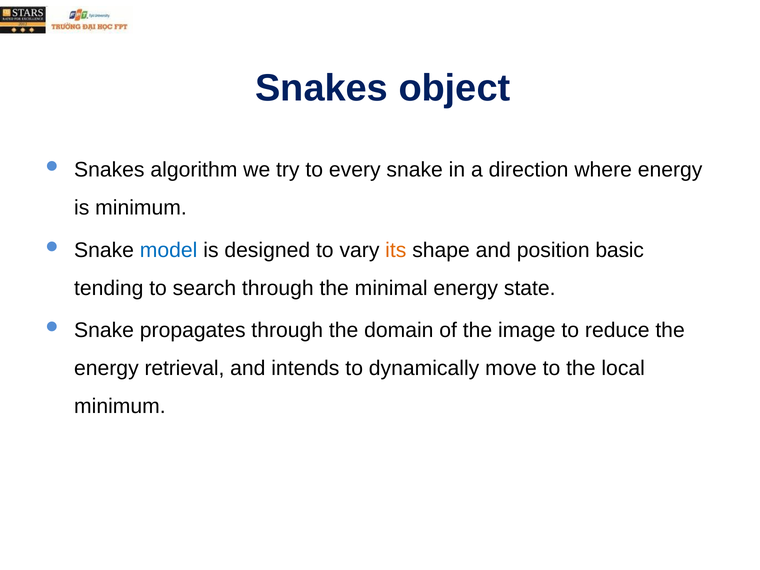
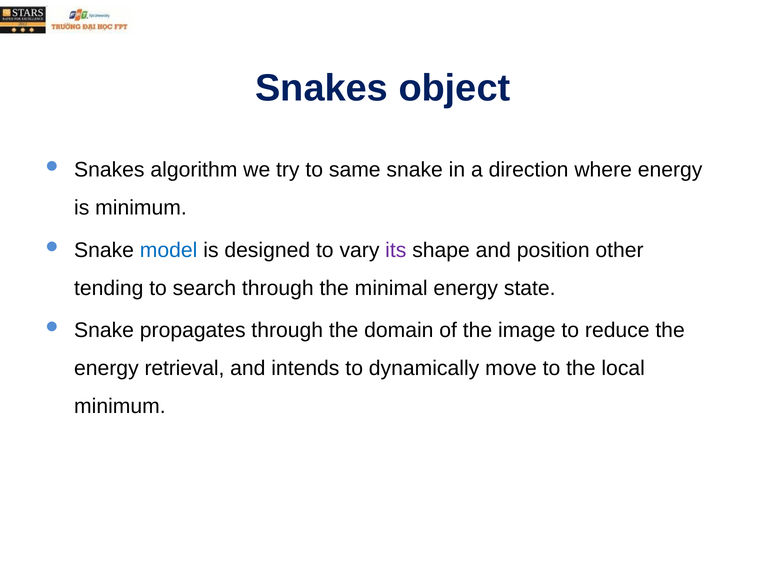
every: every -> same (355, 170)
its colour: orange -> purple (396, 250)
basic: basic -> other (620, 250)
